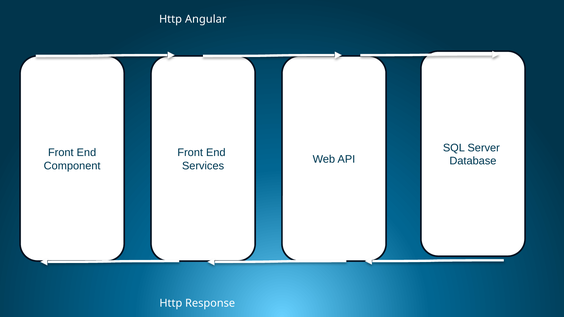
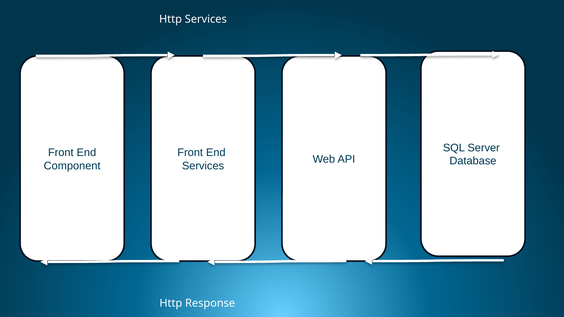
Http Angular: Angular -> Services (206, 19)
